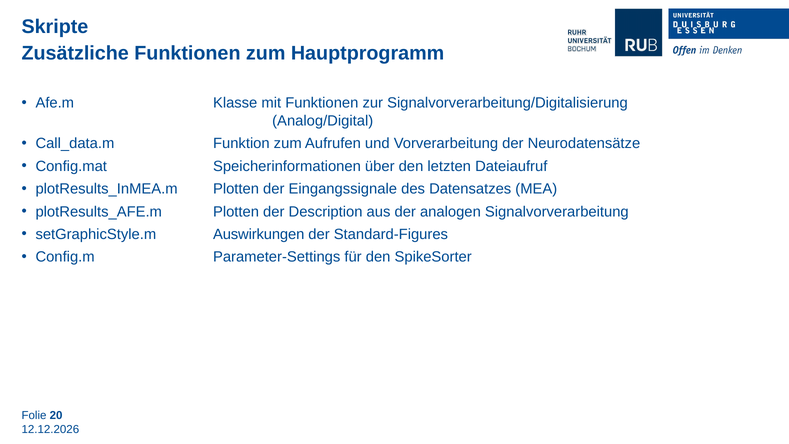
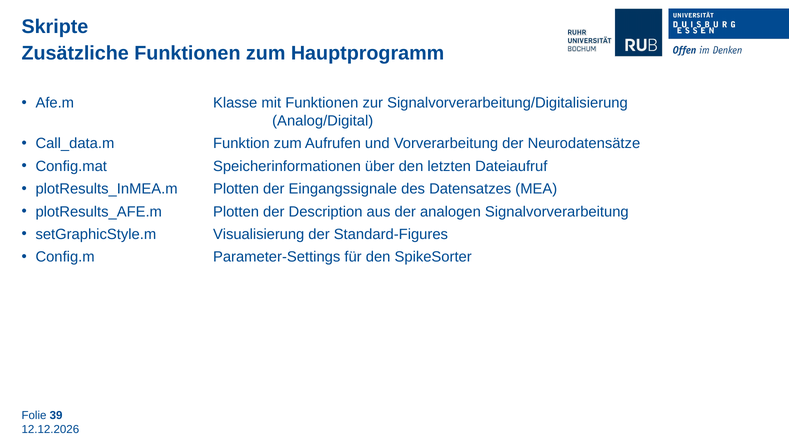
Auswirkungen: Auswirkungen -> Visualisierung (259, 234)
20: 20 -> 39 (56, 415)
